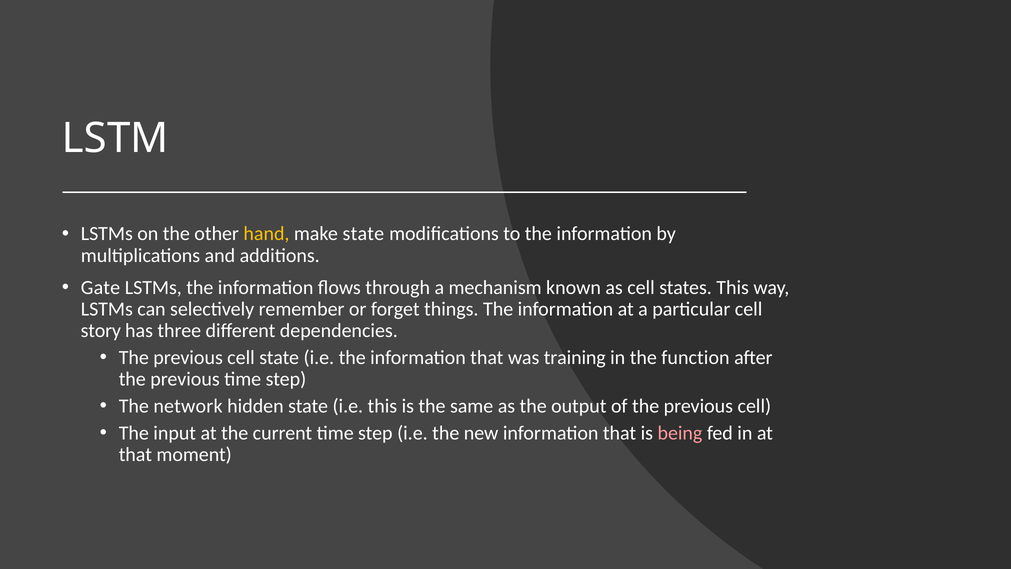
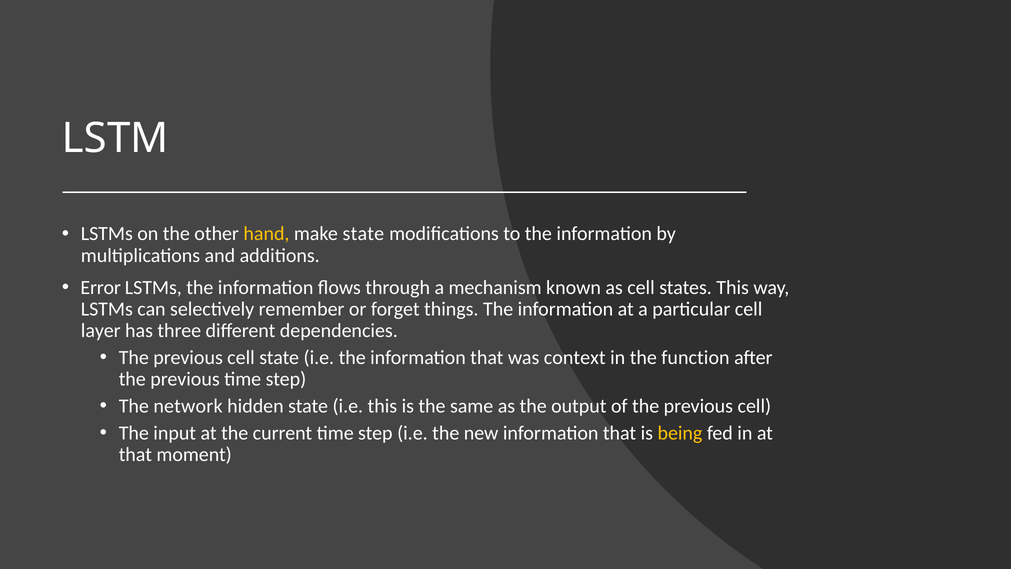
Gate: Gate -> Error (101, 287)
story: story -> layer (101, 331)
training: training -> context (575, 357)
being colour: pink -> yellow (680, 433)
